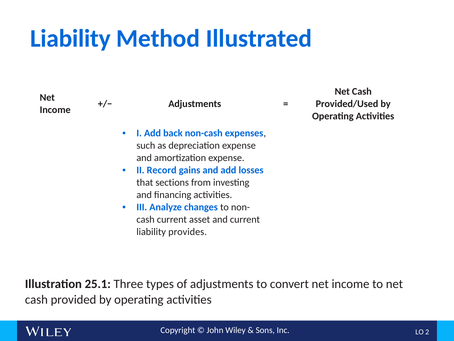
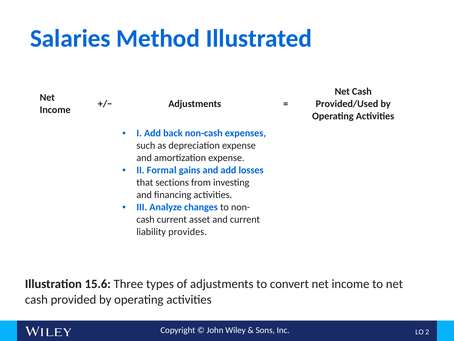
Liability: Liability -> Salaries (70, 39)
Record: Record -> Formal (162, 170)
25.1: 25.1 -> 15.6 (98, 284)
